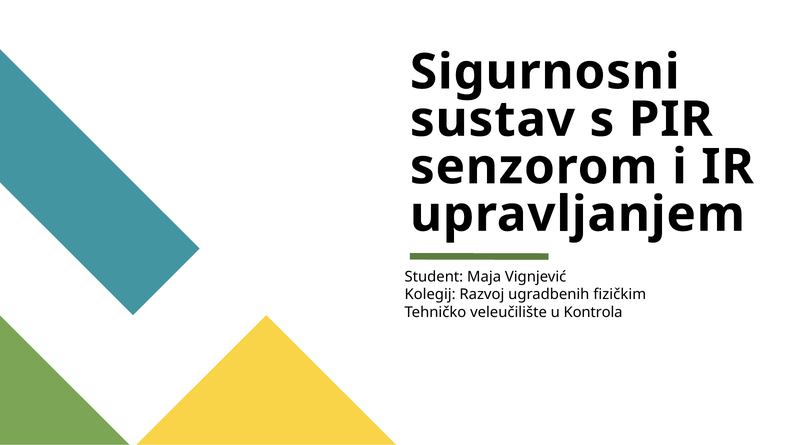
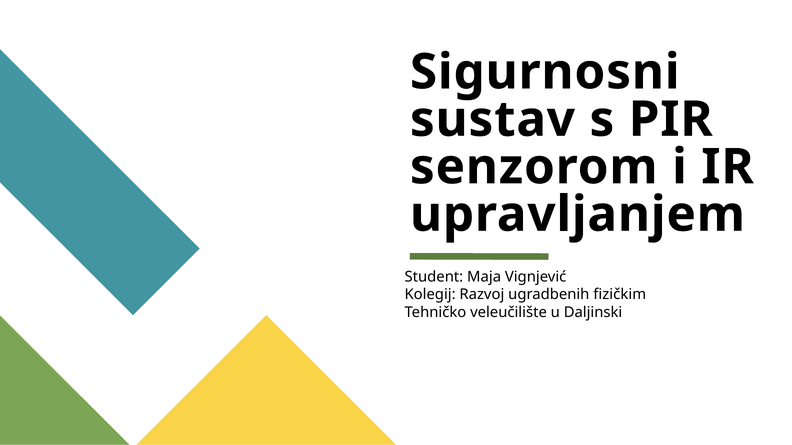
Kontrola: Kontrola -> Daljinski (593, 313)
